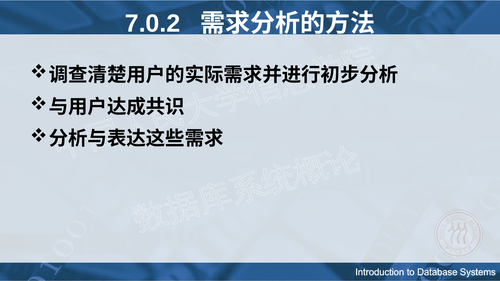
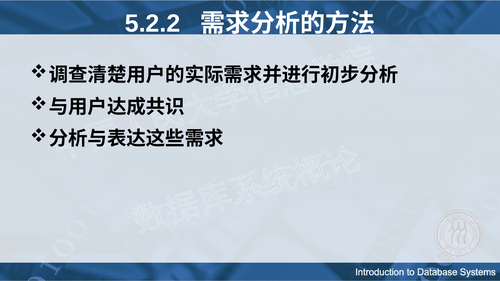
7.0.2: 7.0.2 -> 5.2.2 (153, 24)
